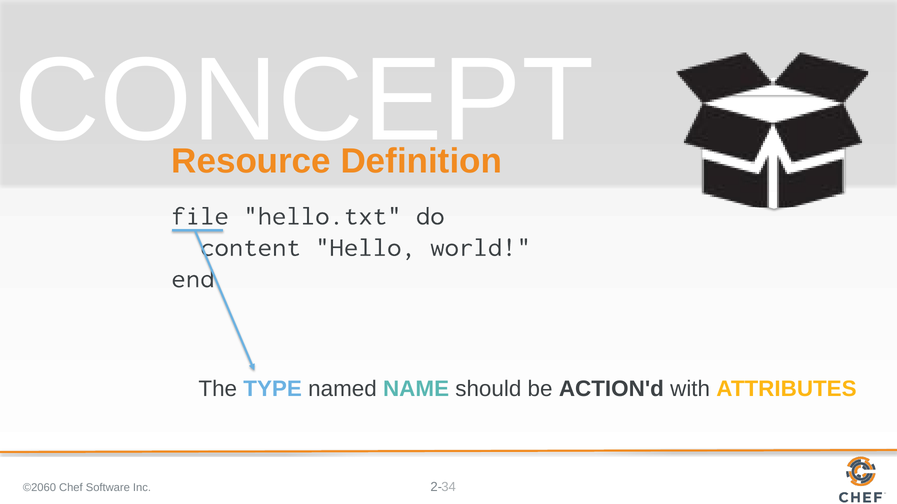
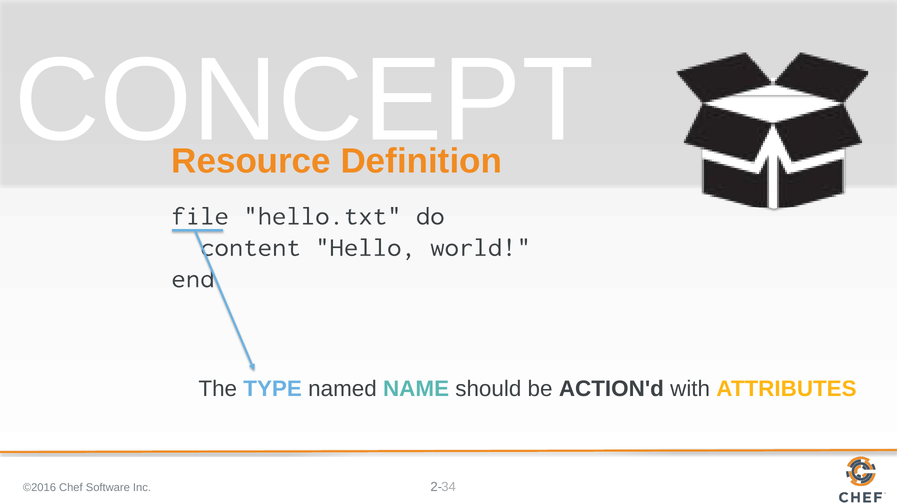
©2060: ©2060 -> ©2016 (39, 488)
